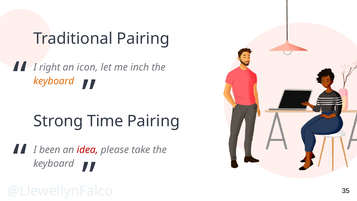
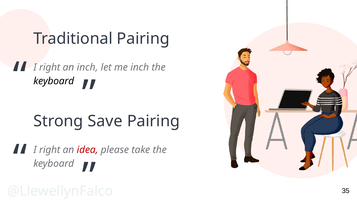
an icon: icon -> inch (87, 67)
keyboard colour: orange -> black (54, 81)
Time: Time -> Save (105, 121)
been: been -> right (50, 150)
